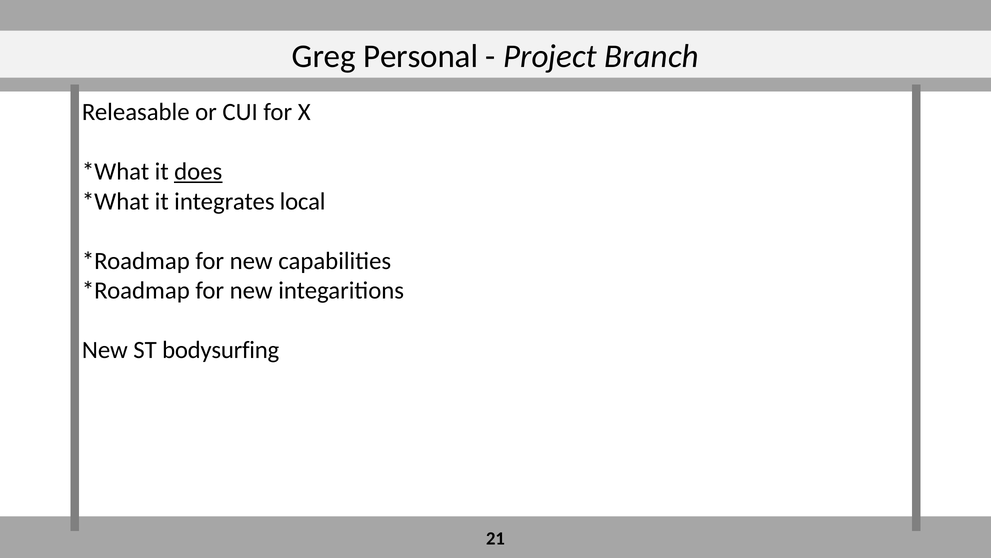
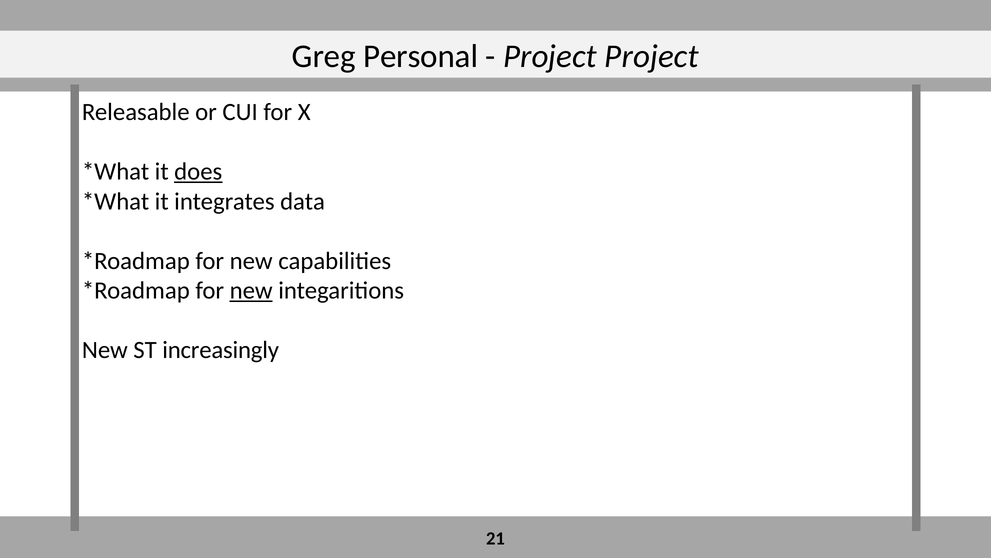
Project Branch: Branch -> Project (652, 56)
local: local -> data (303, 201)
new underline: none -> present (251, 290)
bodysurfing: bodysurfing -> increasingly (221, 350)
